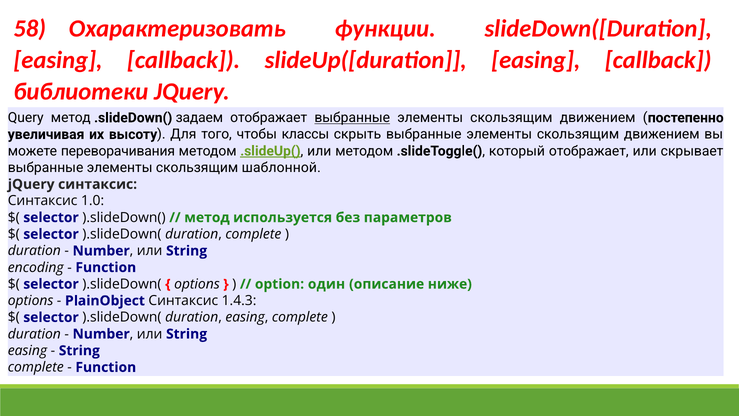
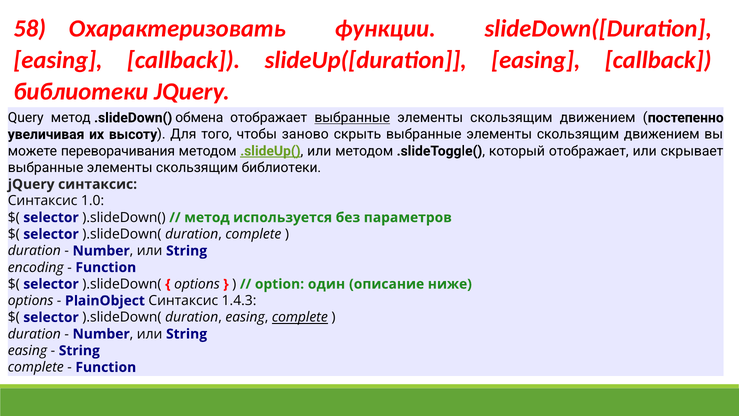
задаем: задаем -> обмена (199, 118)
классы: классы -> заново (305, 134)
скользящим шаблонной: шаблонной -> библиотеки (281, 168)
complete underline: none -> present (300, 317)
